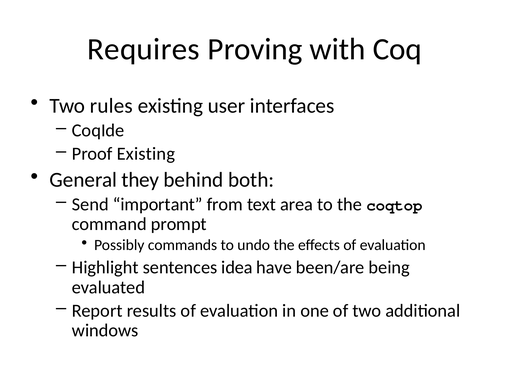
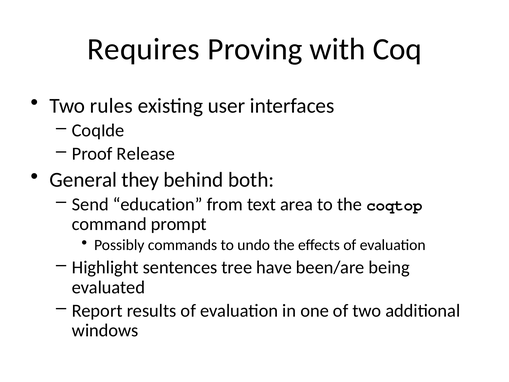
Proof Existing: Existing -> Release (146, 154)
important: important -> education (158, 204)
idea: idea -> tree (237, 267)
